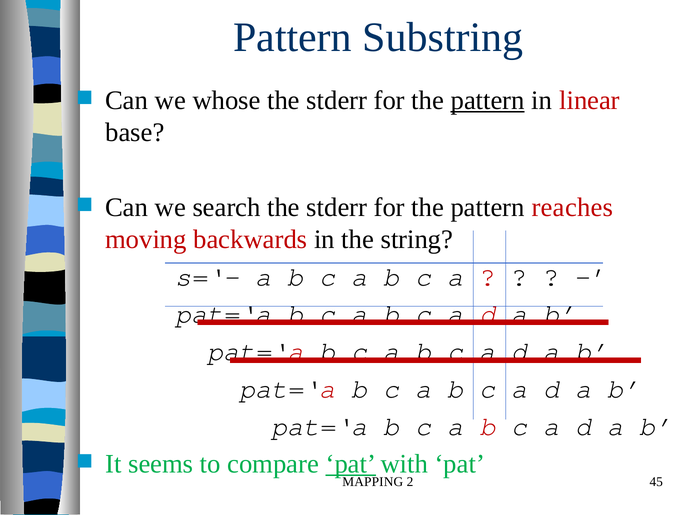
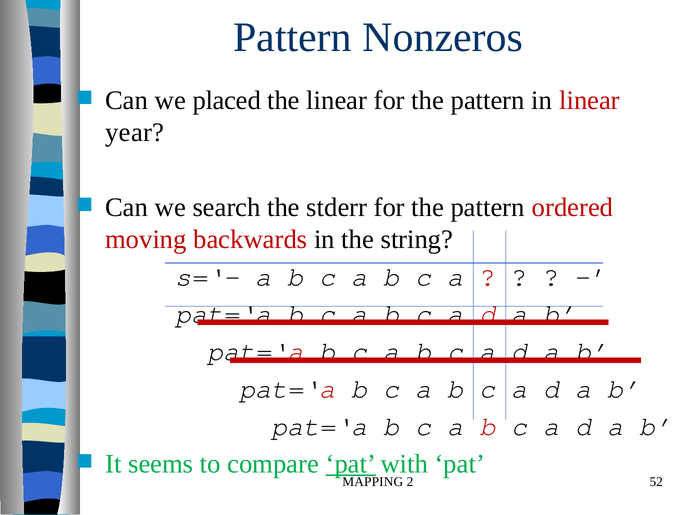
Substring: Substring -> Nonzeros (443, 37)
whose: whose -> placed (227, 100)
stderr: stderr -> linear (337, 100)
pattern underline: present -> none (488, 100)
base: base -> year (135, 133)
reaches: reaches -> ordered (573, 207)
45: 45 -> 52 (656, 482)
